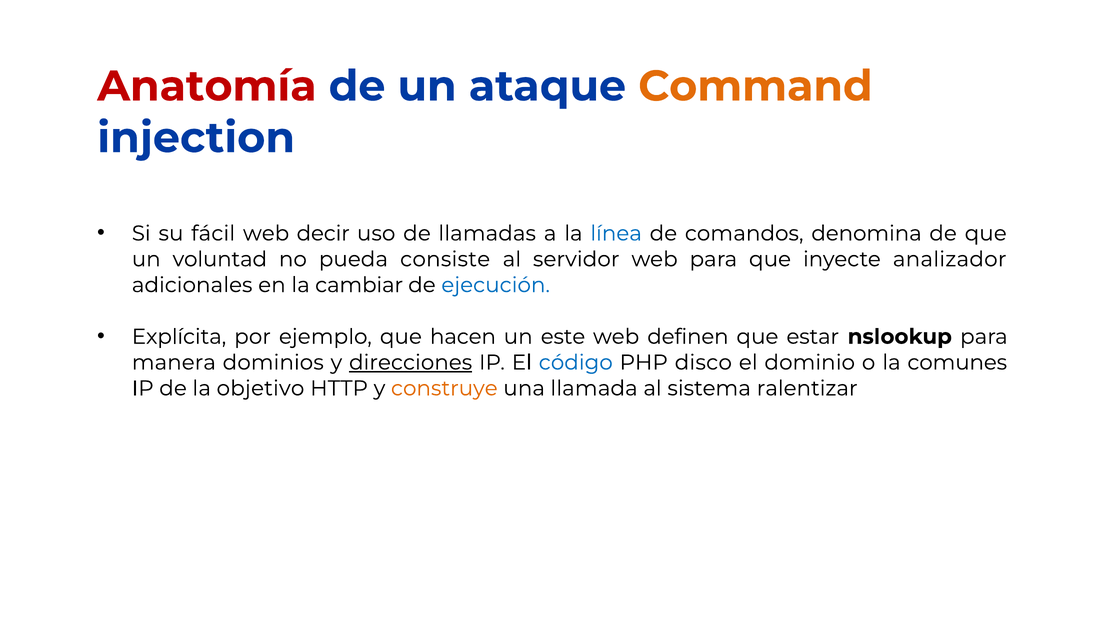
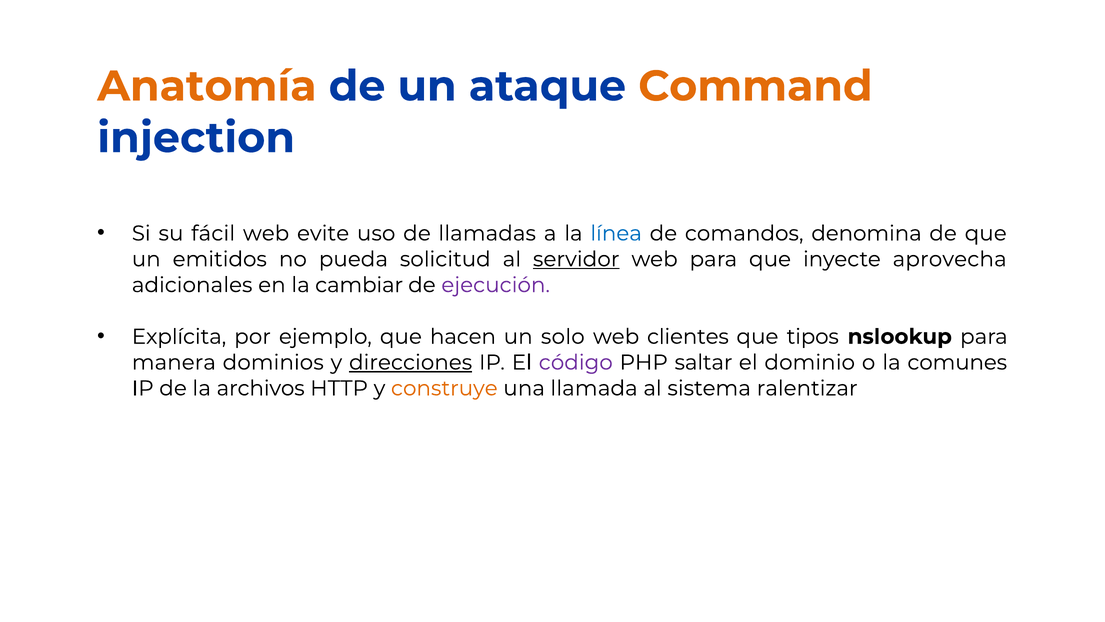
Anatomía colour: red -> orange (207, 86)
decir: decir -> evite (323, 233)
voluntad: voluntad -> emitidos (220, 259)
consiste: consiste -> solicitud (445, 259)
servidor underline: none -> present (576, 259)
analizador: analizador -> aprovecha (950, 259)
ejecución colour: blue -> purple (496, 285)
este: este -> solo (563, 336)
definen: definen -> clientes (688, 336)
estar: estar -> tipos (813, 336)
código colour: blue -> purple (576, 362)
disco: disco -> saltar (704, 362)
objetivo: objetivo -> archivos (261, 388)
